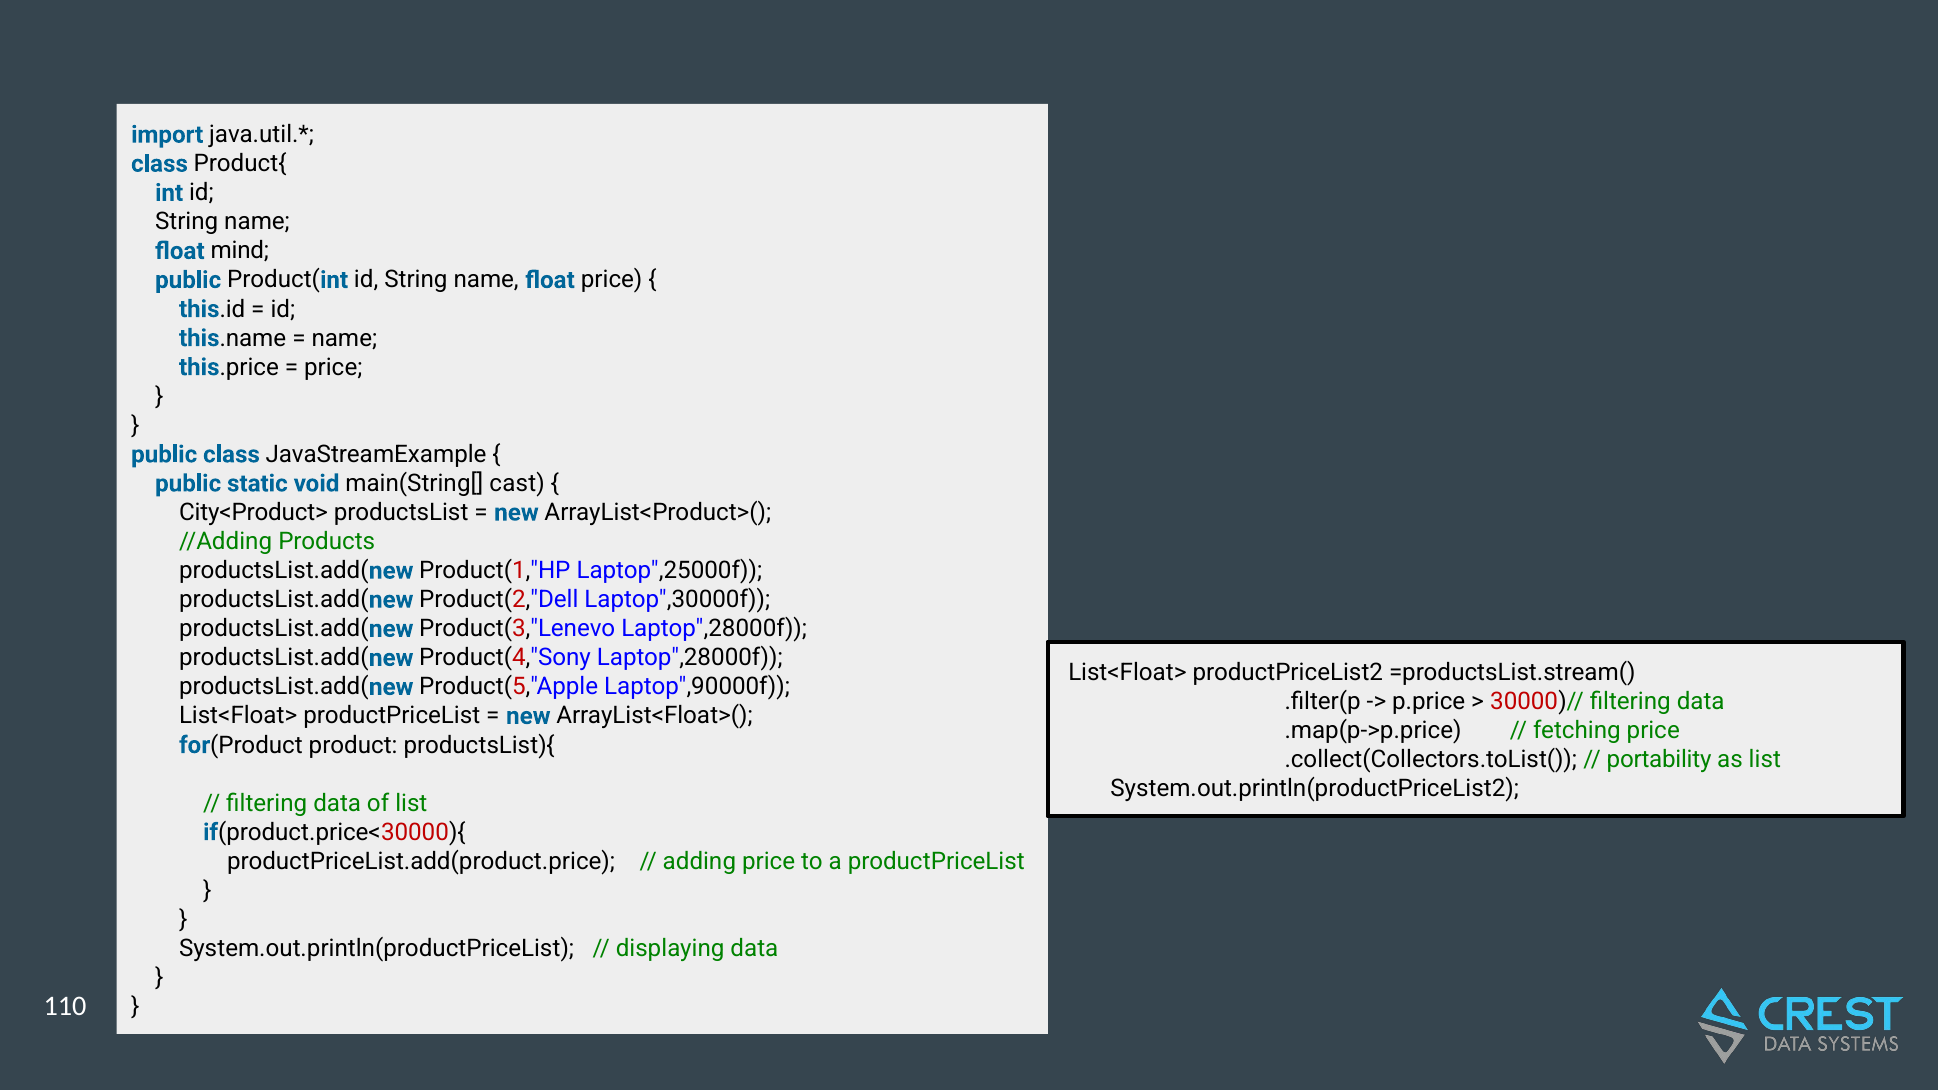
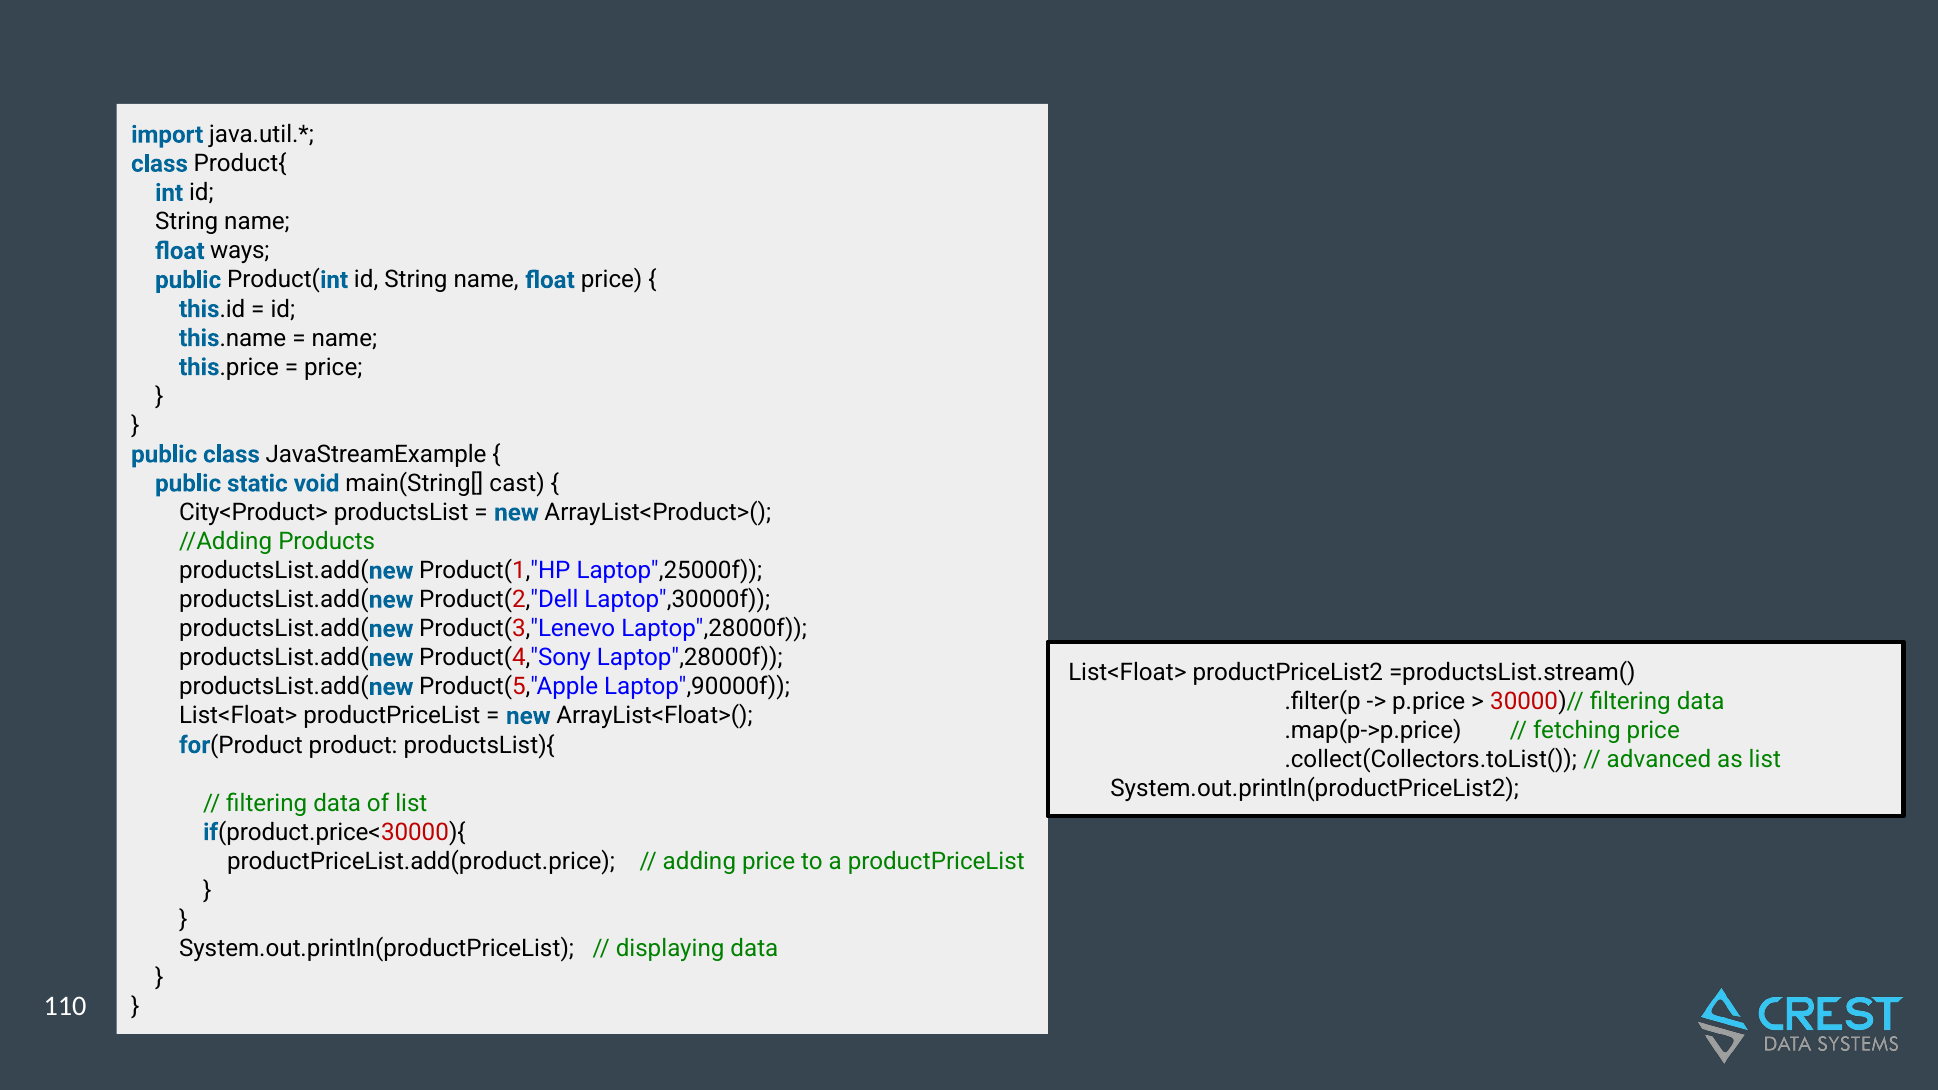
mind: mind -> ways (240, 251)
portability: portability -> advanced (1659, 760)
